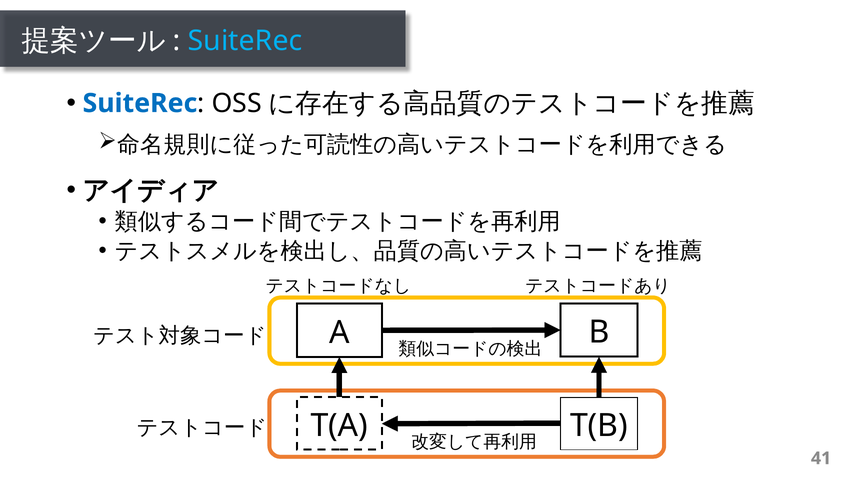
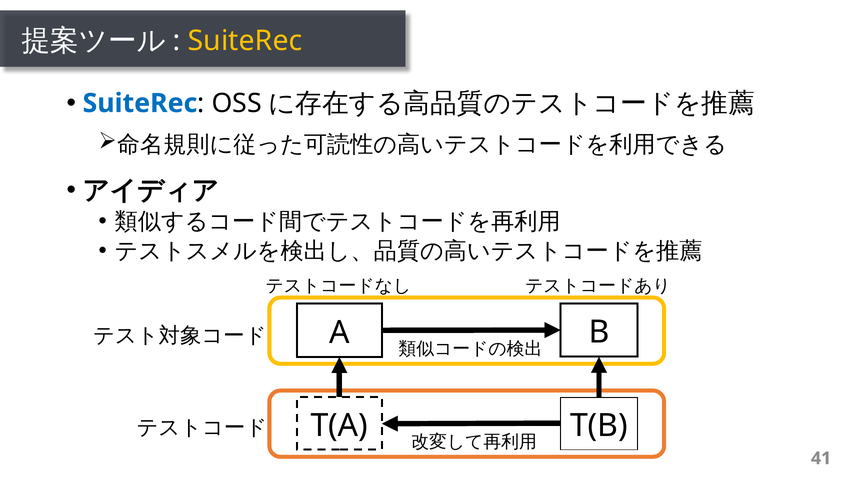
SuiteRec colour: light blue -> yellow (245, 41)
